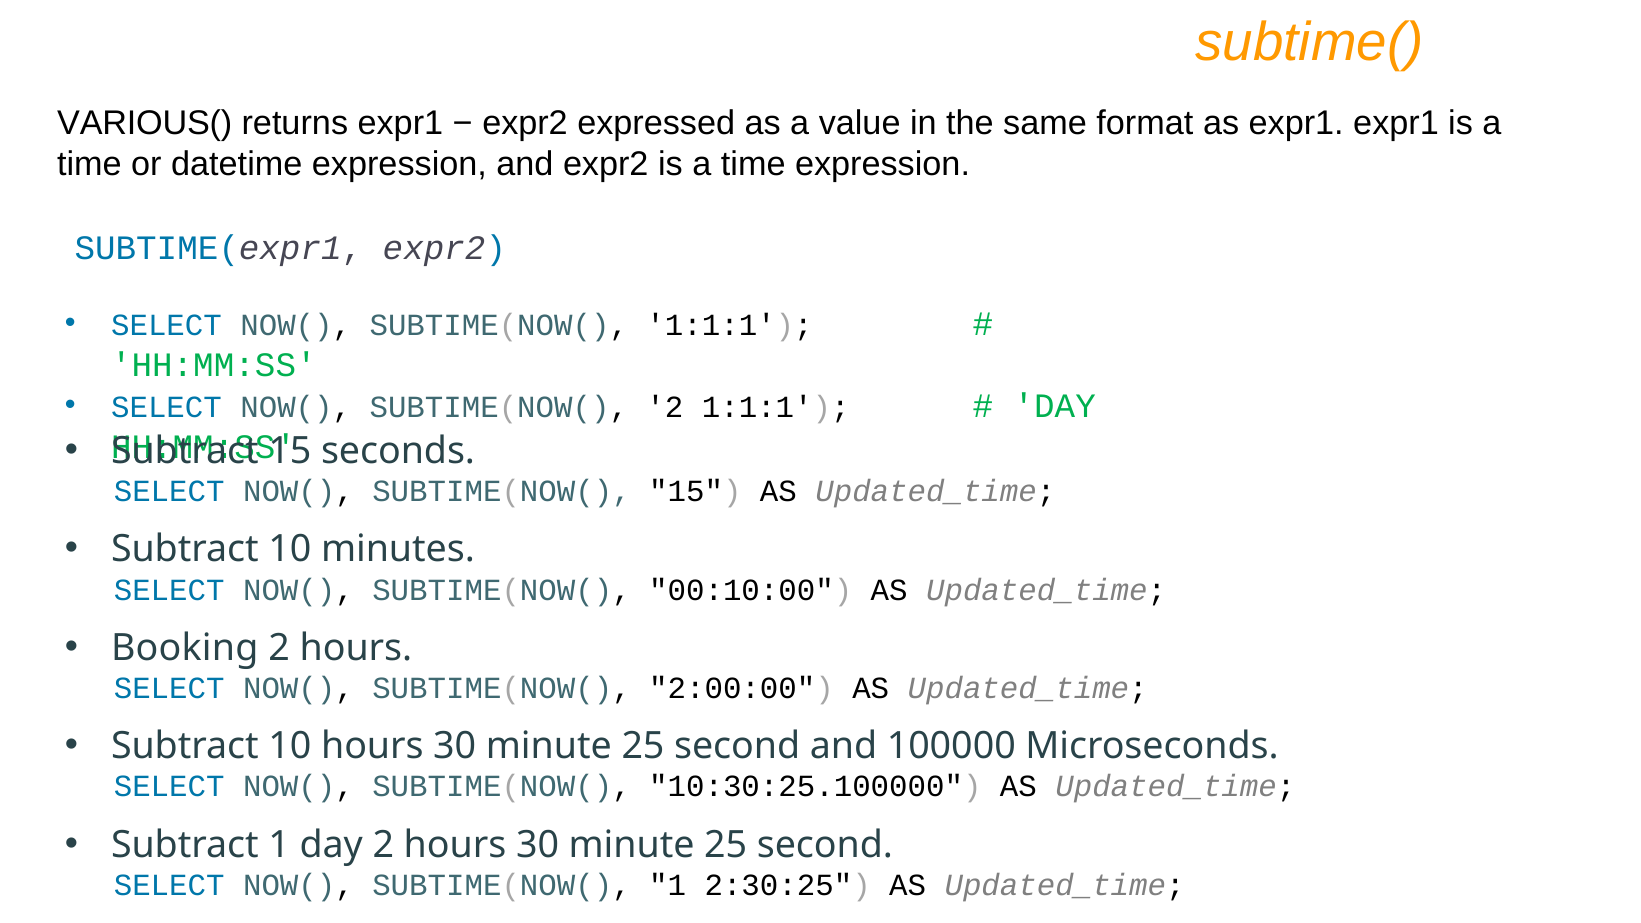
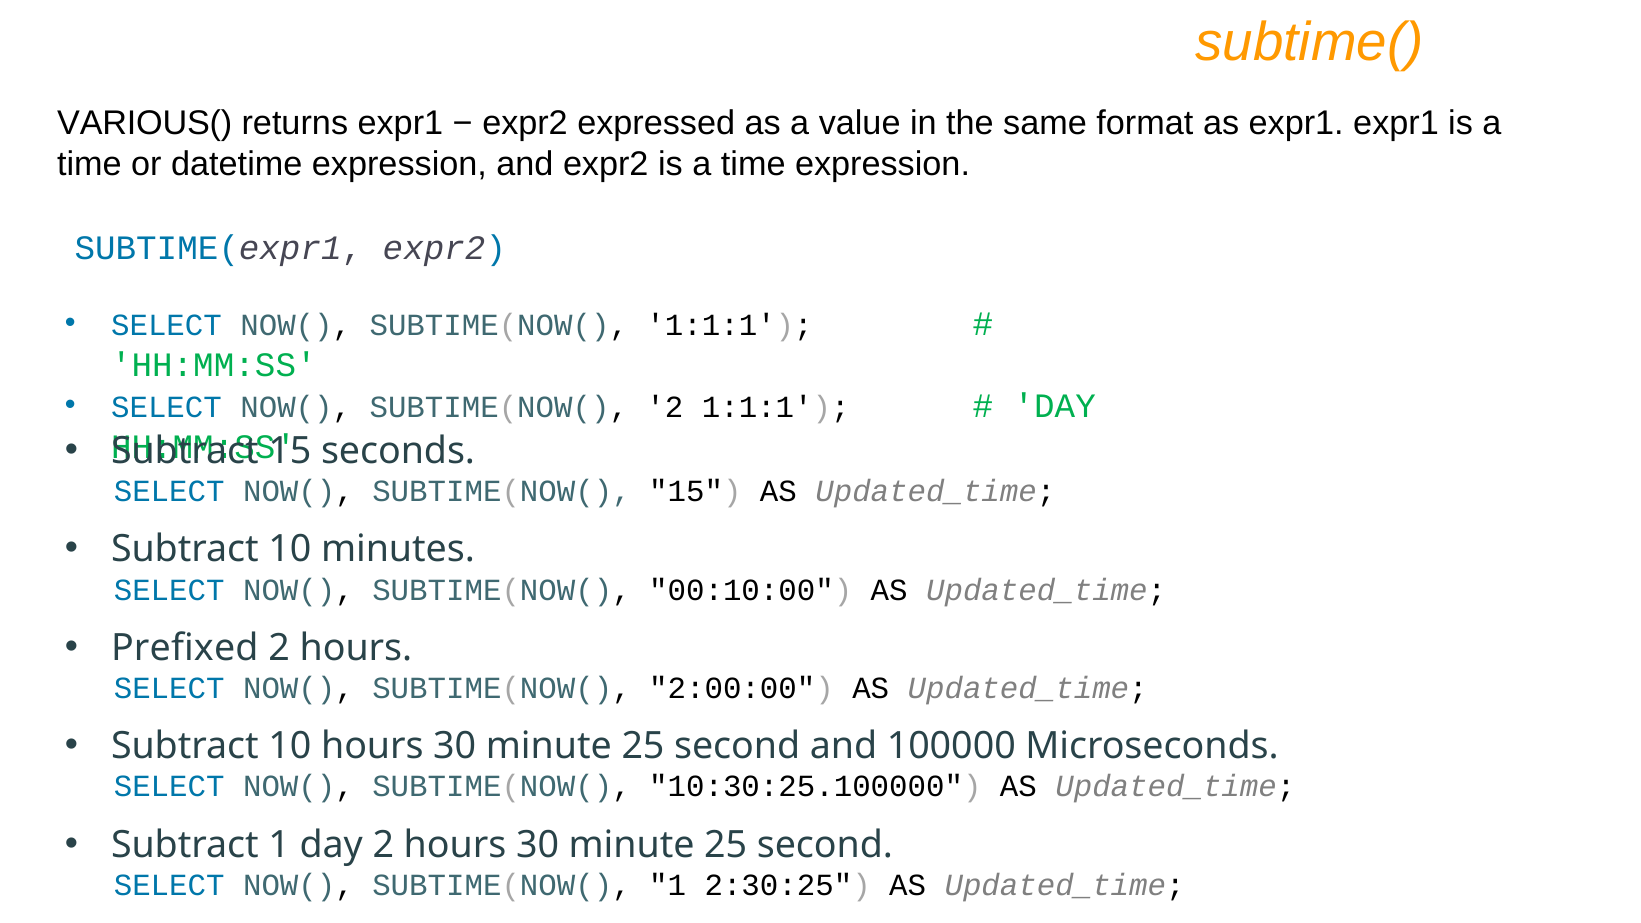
Booking: Booking -> Prefixed (185, 648)
